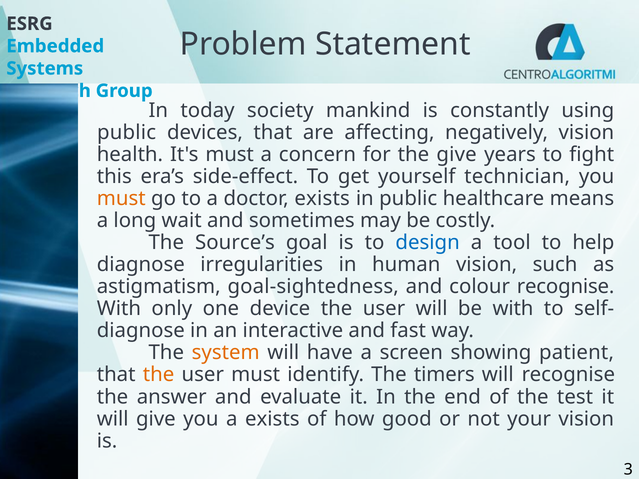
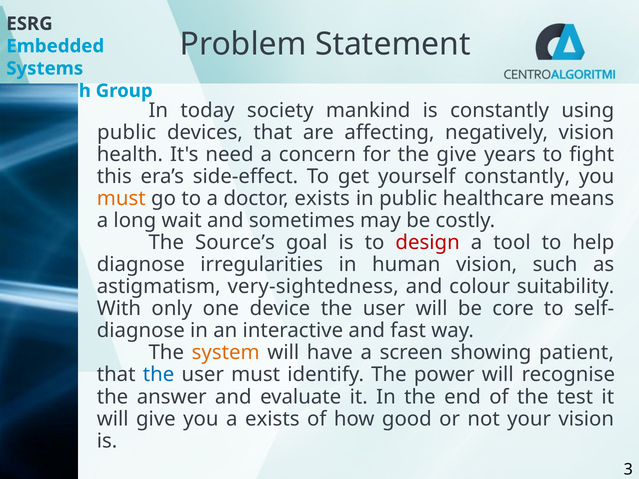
It's must: must -> need (230, 155)
yourself technician: technician -> constantly (517, 177)
design colour: blue -> red (428, 243)
goal-sightedness: goal-sightedness -> very-sightedness (313, 287)
colour recognise: recognise -> suitability (566, 287)
be with: with -> core (513, 309)
the colour: orange -> blue (159, 375)
timers: timers -> power (444, 375)
